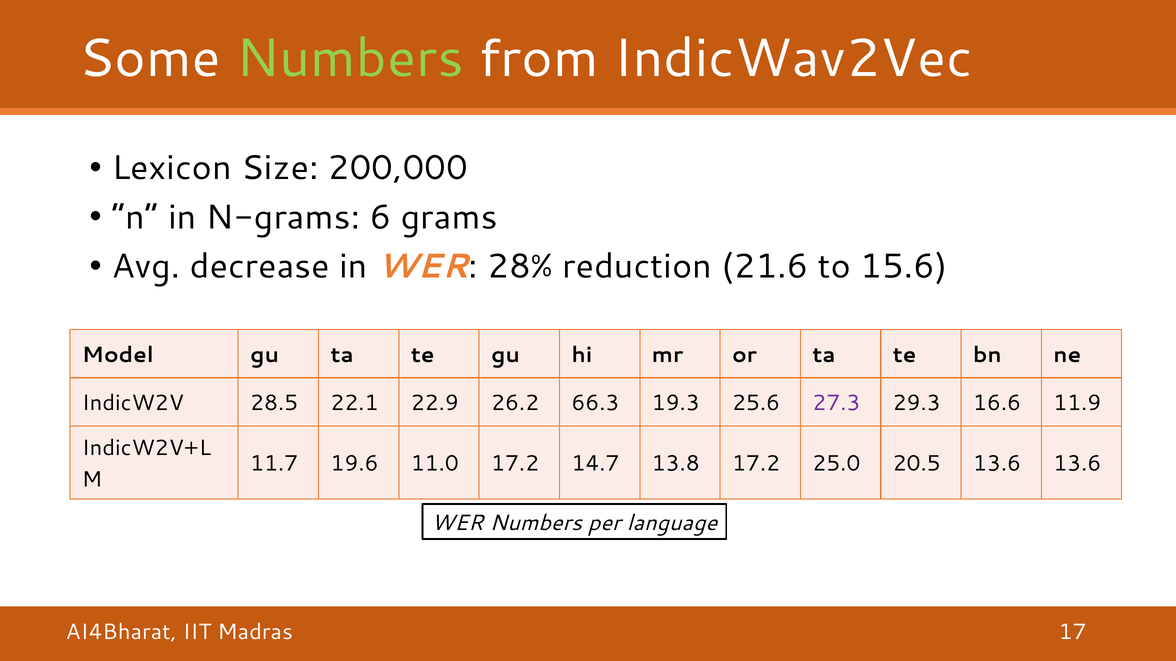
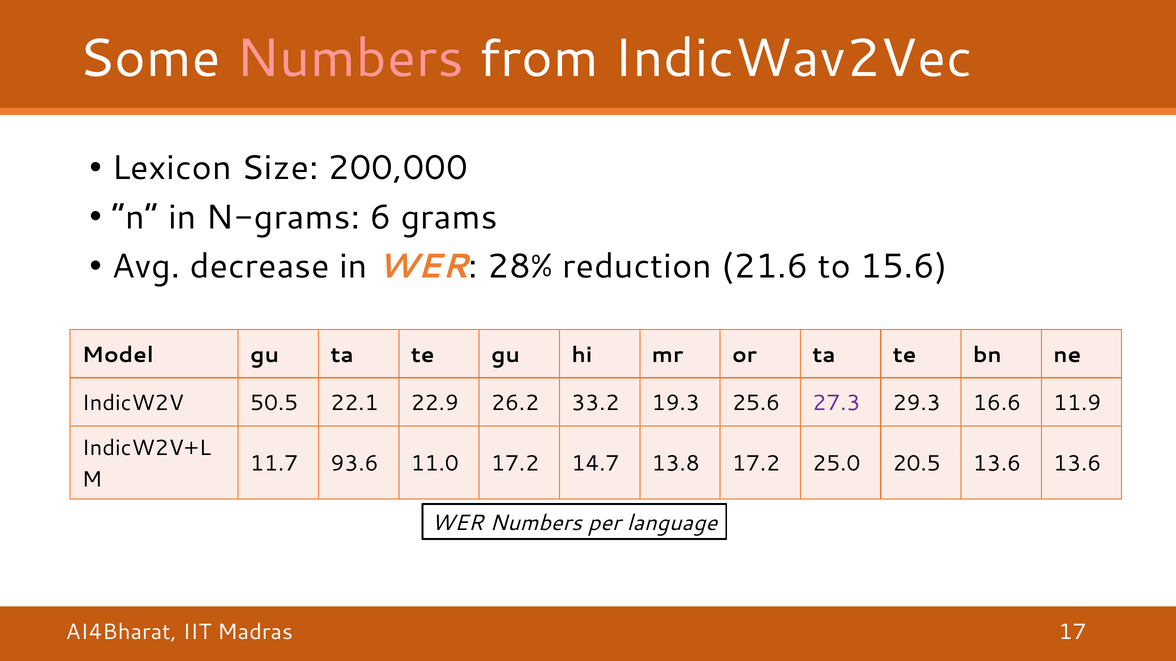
Numbers colour: light green -> pink (350, 58)
28.5: 28.5 -> 50.5 (274, 403)
66.3: 66.3 -> 33.2 (595, 403)
19.6: 19.6 -> 93.6 (354, 464)
